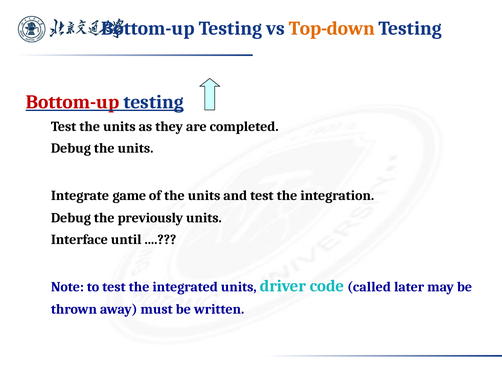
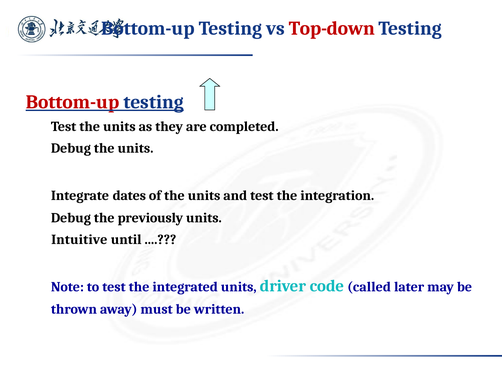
Top-down colour: orange -> red (332, 29)
game: game -> dates (129, 196)
Interface: Interface -> Intuitive (79, 240)
